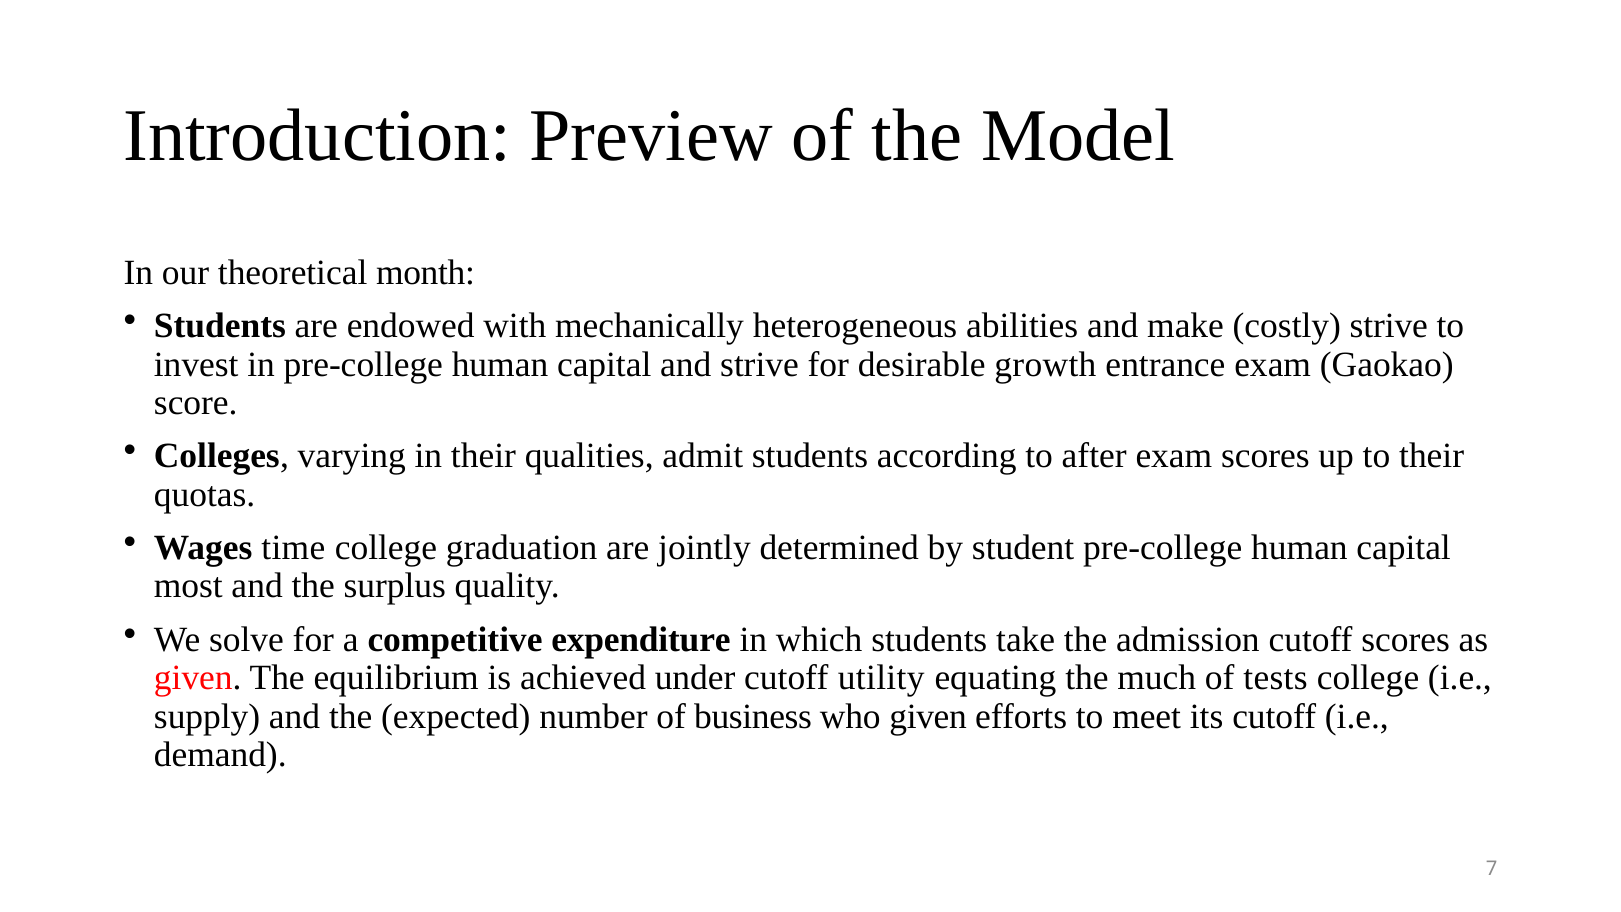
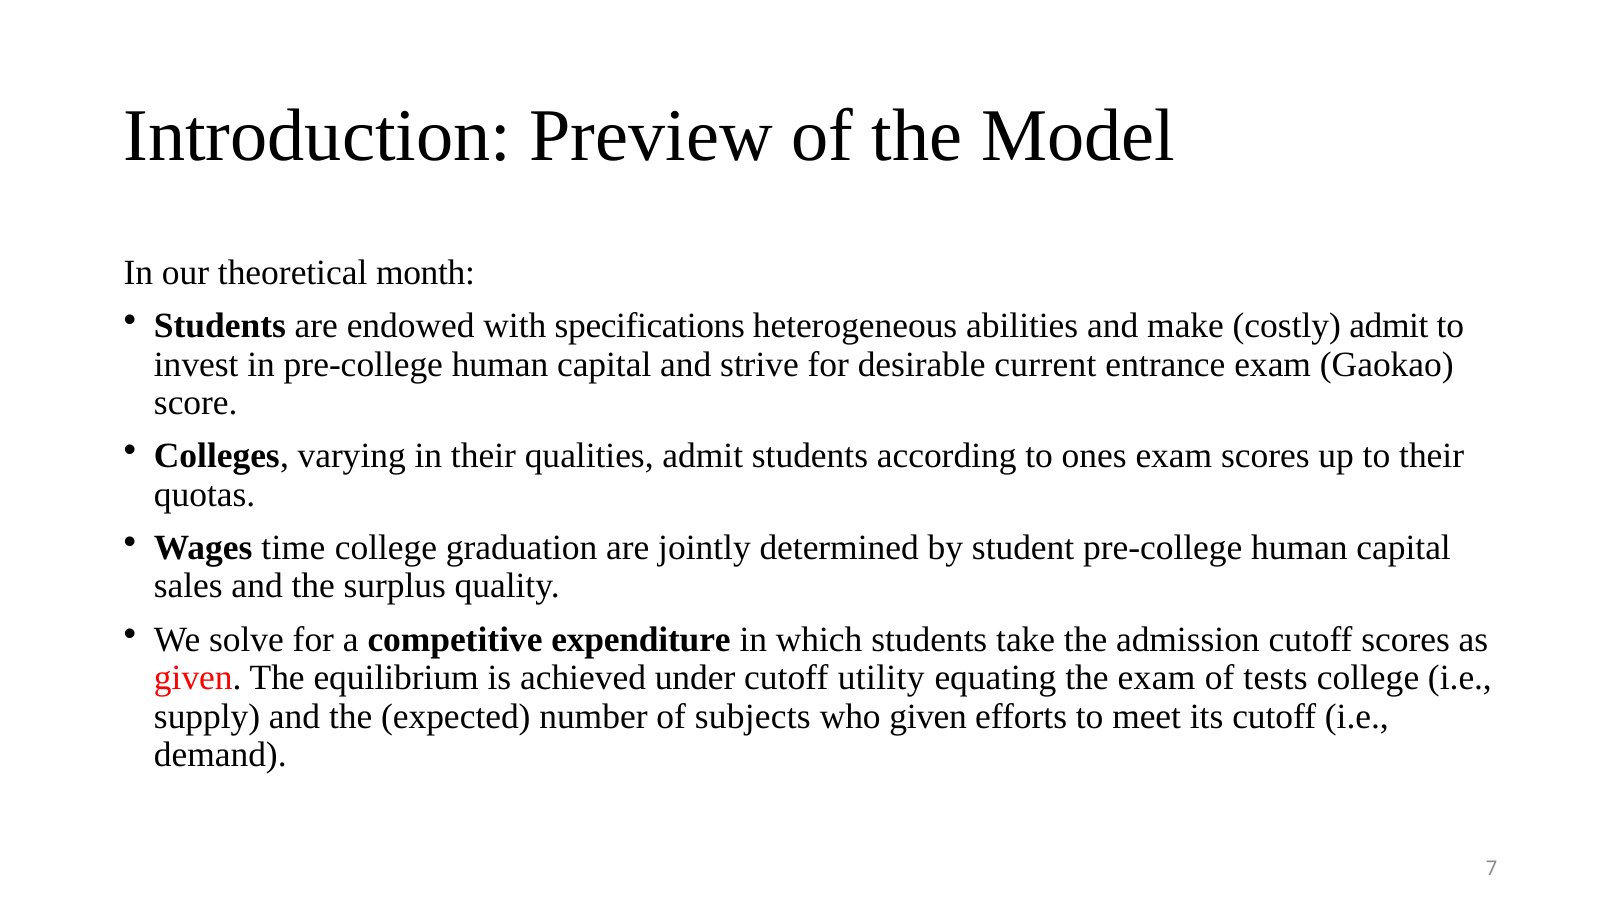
mechanically: mechanically -> specifications (650, 326)
costly strive: strive -> admit (1389, 326)
growth: growth -> current (1045, 364)
after: after -> ones (1094, 456)
most: most -> sales (188, 586)
the much: much -> exam (1157, 678)
business: business -> subjects (753, 716)
